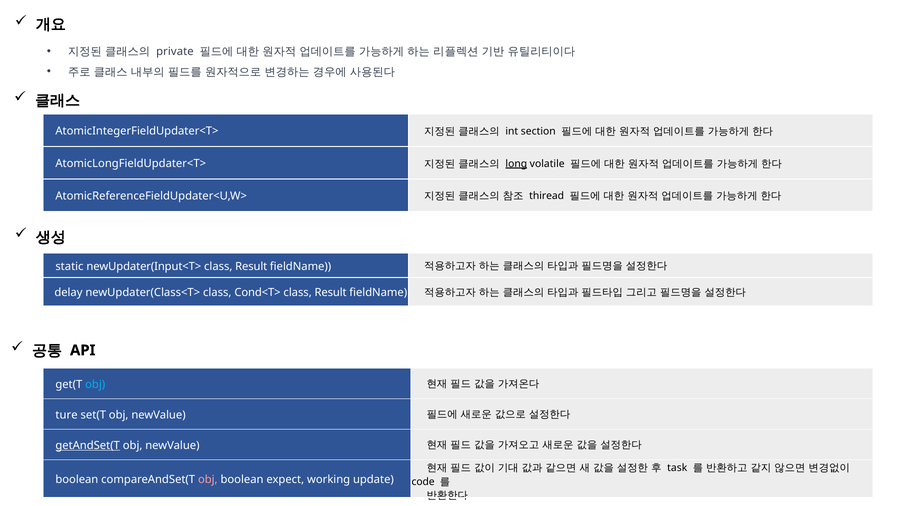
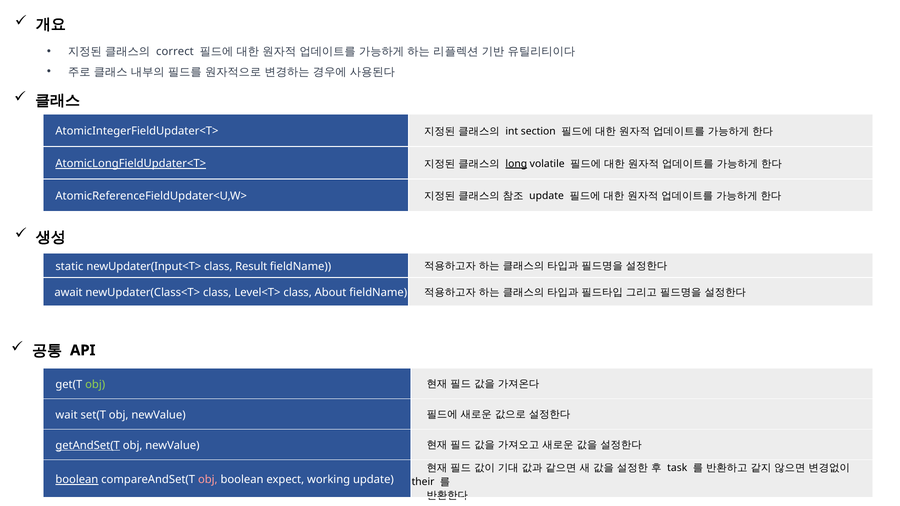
private: private -> correct (175, 52)
AtomicLongFieldUpdater<T> underline: none -> present (131, 164)
thiread: thiread -> update (547, 196)
delay: delay -> await (68, 293)
Cond<T>: Cond<T> -> Level<T> (257, 293)
Result: Result -> About (331, 293)
obj colour: light blue -> light green (95, 385)
ture: ture -> wait (67, 415)
boolean underline: none -> present (77, 480)
code: code -> their (423, 482)
